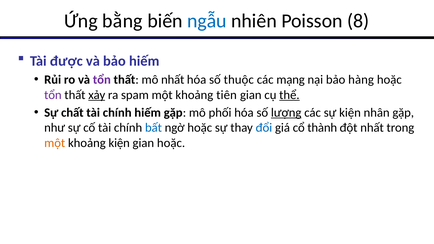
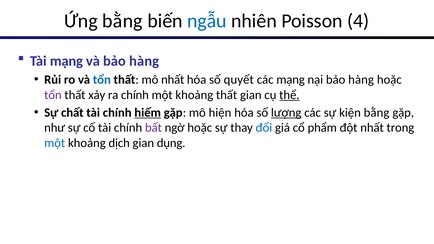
8: 8 -> 4 (358, 21)
Tài được: được -> mạng (66, 61)
và bảo hiếm: hiếm -> hàng (144, 61)
tổn colour: purple -> blue (102, 80)
thuộc: thuộc -> quyết (239, 80)
xảy underline: present -> none (97, 95)
ra spam: spam -> chính (135, 95)
khoảng tiên: tiên -> thất (227, 95)
hiếm underline: none -> present (148, 113)
phối: phối -> hiện (220, 113)
kiện nhân: nhân -> bằng (377, 113)
bất colour: blue -> purple (153, 128)
thành: thành -> phẩm (322, 128)
một colour: orange -> blue (55, 143)
khoảng kiện: kiện -> dịch (119, 143)
gian hoặc: hoặc -> dụng (171, 143)
